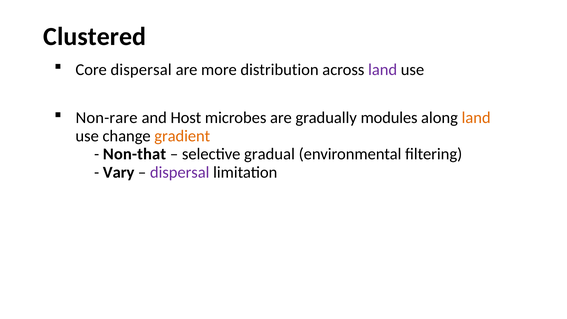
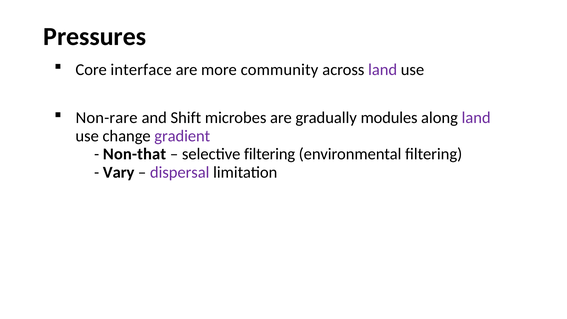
Clustered: Clustered -> Pressures (95, 37)
Core dispersal: dispersal -> interface (141, 70)
distribution: distribution -> community (279, 70)
Host: Host -> Shift (186, 118)
land colour: orange -> purple (476, 118)
gradient colour: orange -> purple (182, 136)
selective gradual: gradual -> filtering (270, 154)
